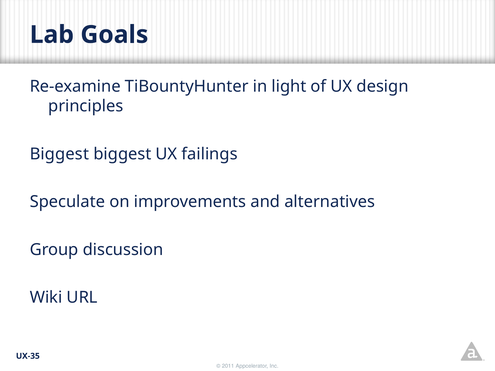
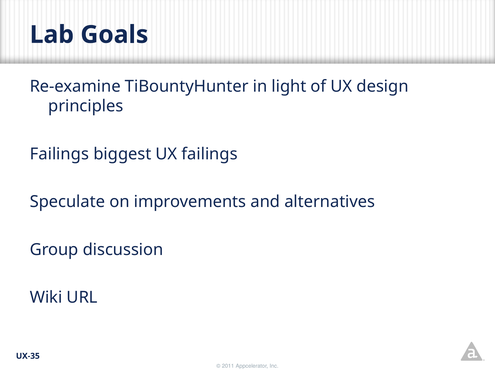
Biggest: Biggest -> Failings (59, 154)
